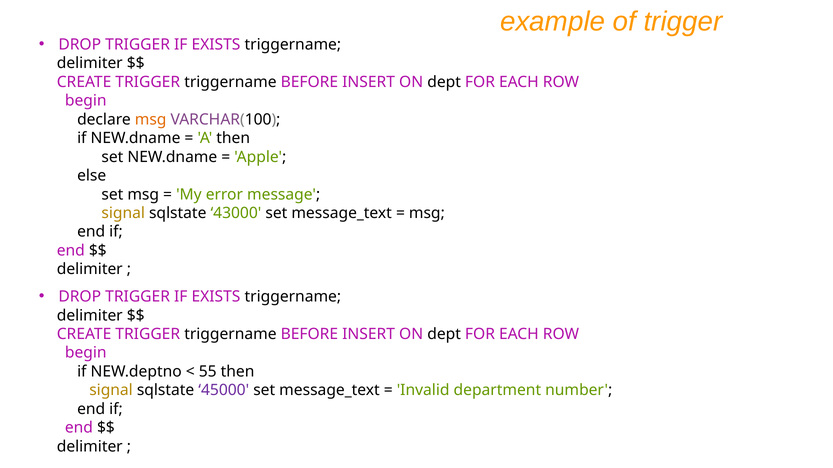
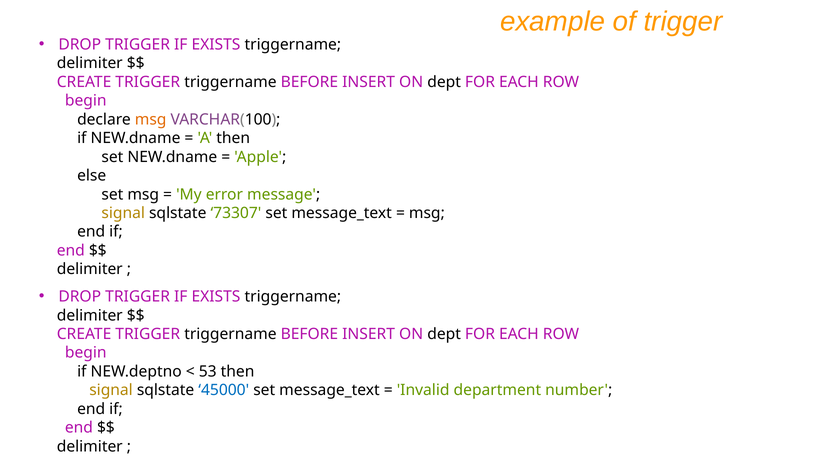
43000: 43000 -> 73307 (236, 213)
55: 55 -> 53 (208, 372)
45000 colour: purple -> blue (224, 391)
